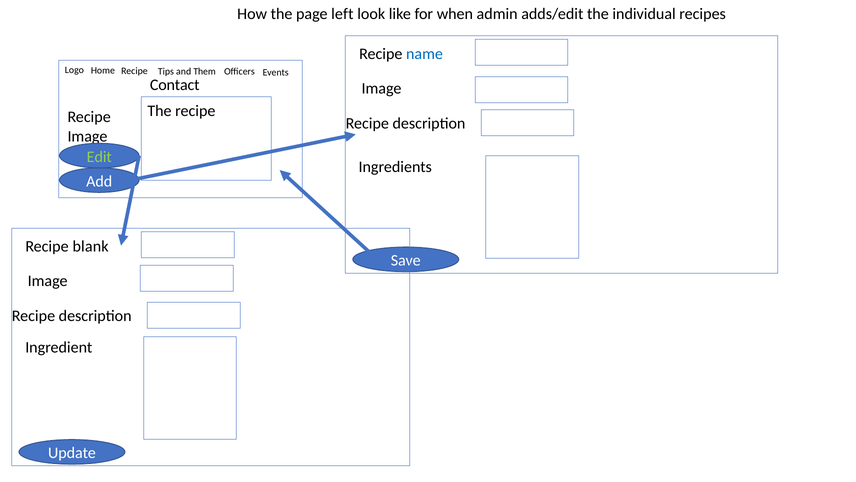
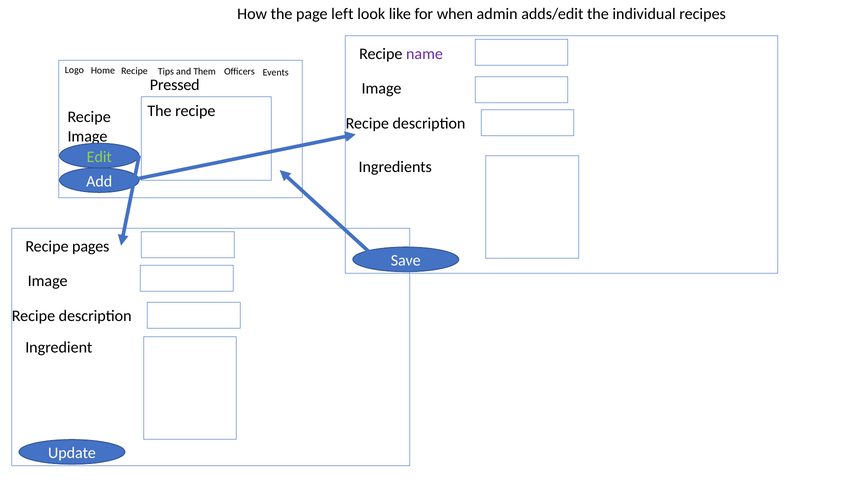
name colour: blue -> purple (424, 54)
Contact: Contact -> Pressed (175, 85)
blank: blank -> pages (91, 246)
